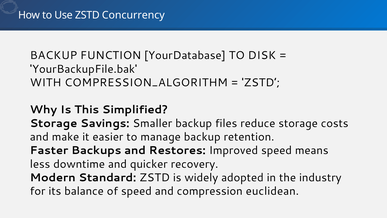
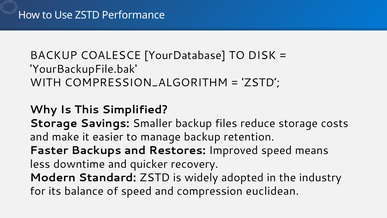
Concurrency: Concurrency -> Performance (133, 15)
FUNCTION: FUNCTION -> COALESCE (111, 55)
